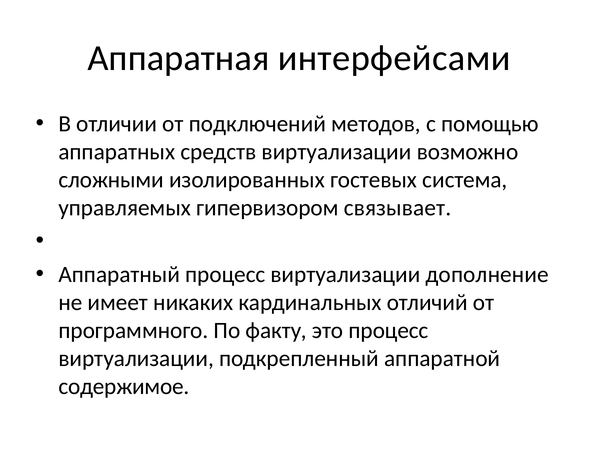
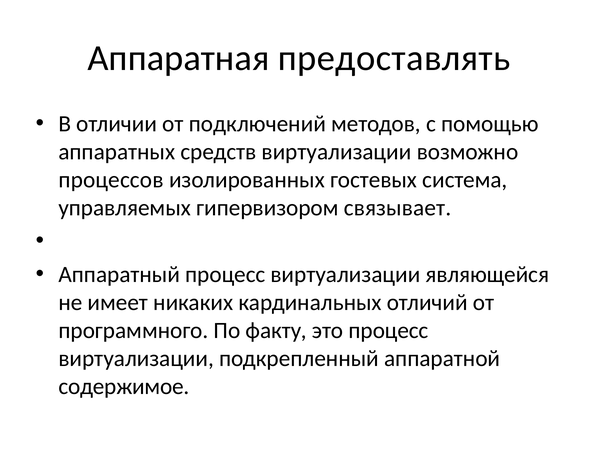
интерфейсами: интерфейсами -> предоставлять (394, 58)
сложными: сложными -> процессов (111, 179)
дополнение: дополнение -> являющейся (487, 274)
